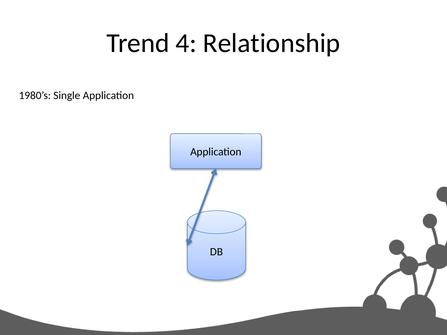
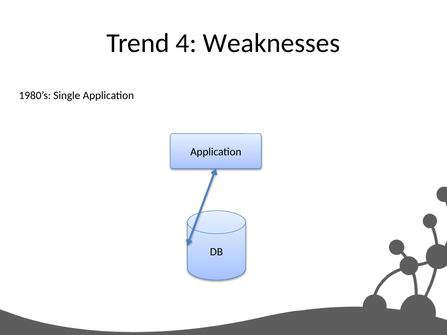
Relationship: Relationship -> Weaknesses (272, 43)
